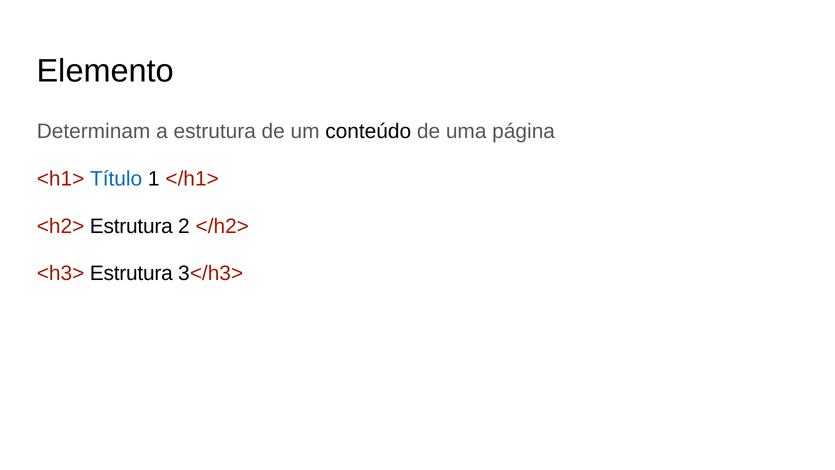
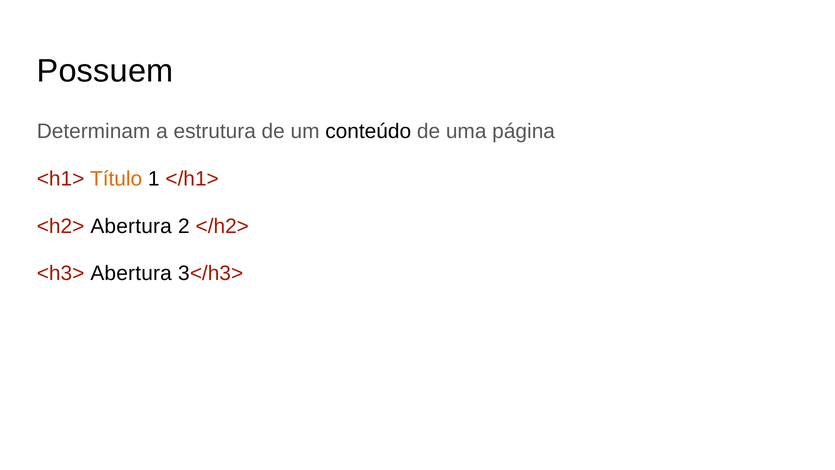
Elemento: Elemento -> Possuem (105, 71)
Título colour: blue -> orange (116, 179)
<h2> Estrutura: Estrutura -> Abertura (131, 226)
<h3> Estrutura: Estrutura -> Abertura (131, 273)
